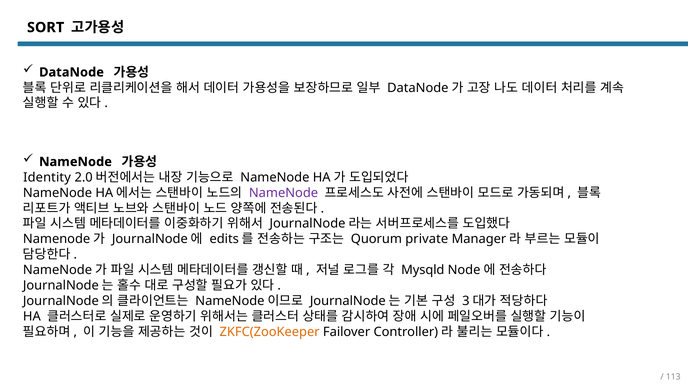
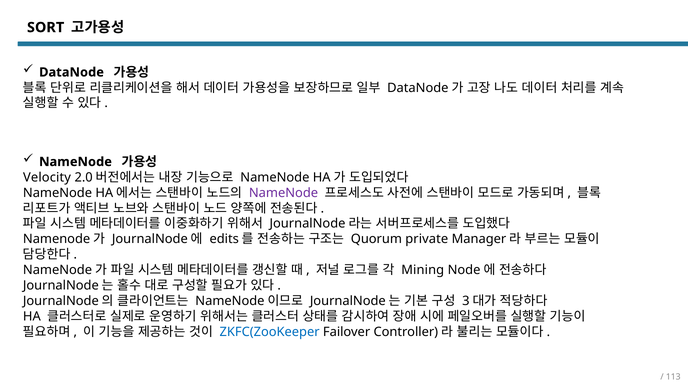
Identity: Identity -> Velocity (47, 177)
Mysqld: Mysqld -> Mining (423, 270)
ZKFC(ZooKeeper colour: orange -> blue (270, 332)
